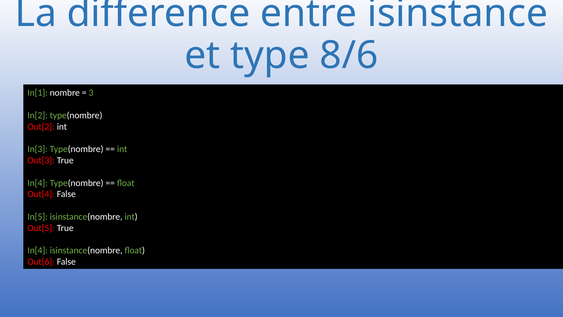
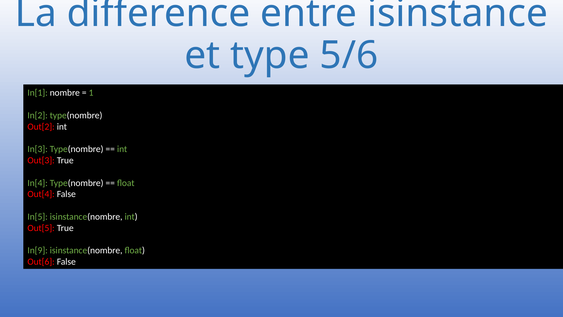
8/6: 8/6 -> 5/6 (349, 55)
3: 3 -> 1 (91, 93)
In[4: In[4 -> In[9 (38, 250)
